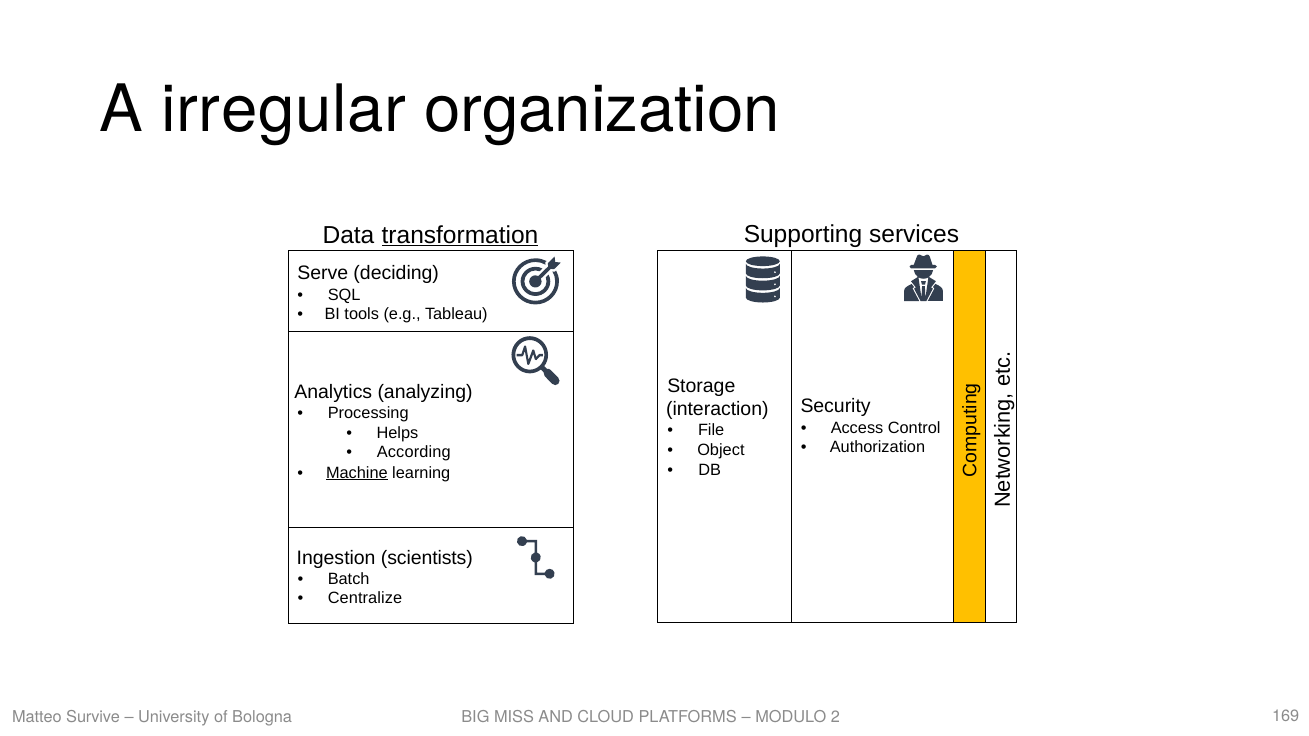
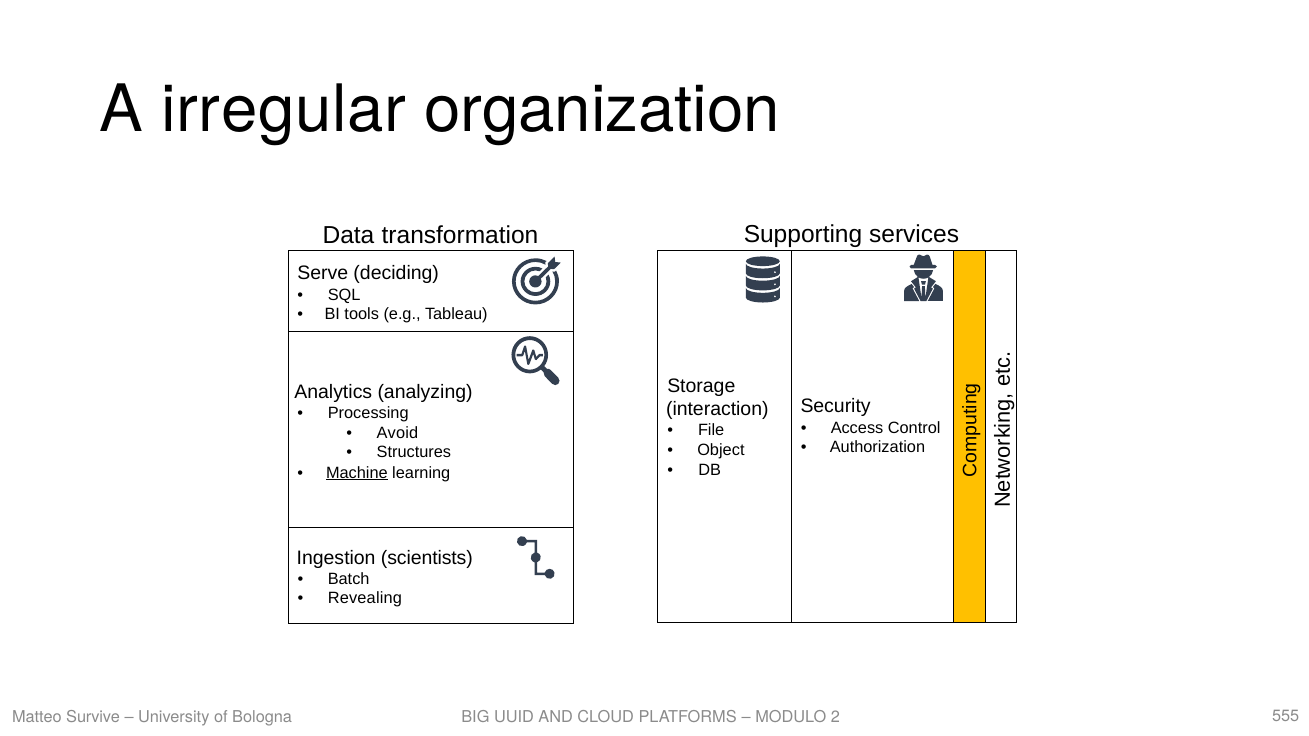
transformation underline: present -> none (460, 235)
Helps: Helps -> Avoid (397, 433)
According: According -> Structures (414, 453)
Centralize: Centralize -> Revealing (365, 599)
MISS: MISS -> UUID (514, 718)
169: 169 -> 555 (1286, 716)
